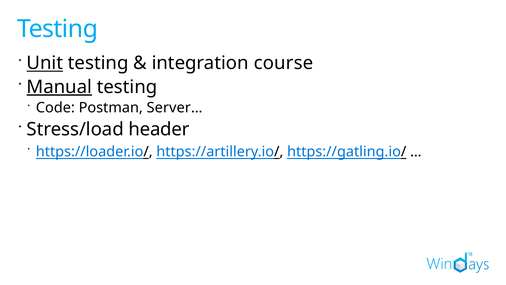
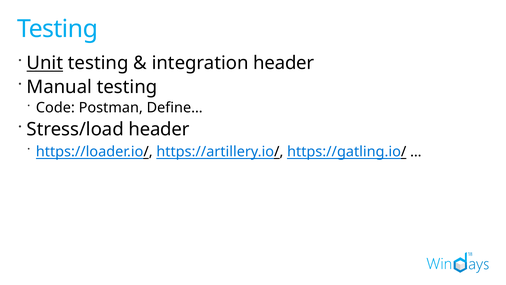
integration course: course -> header (284, 63)
Manual underline: present -> none (59, 87)
Server…: Server… -> Define… (175, 108)
